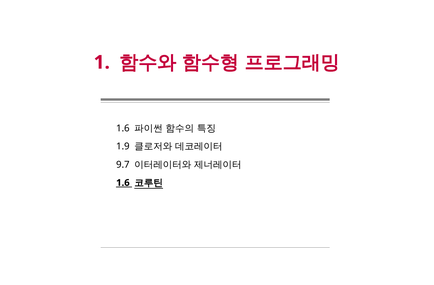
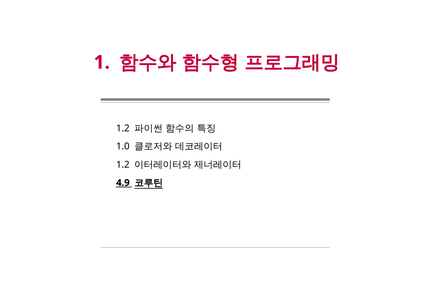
1.6: 1.6 -> 1.2 (123, 128)
1.9: 1.9 -> 1.0 (123, 146)
9.7: 9.7 -> 1.2 (123, 165)
1.6: 1.6 -> 4.9 (123, 183)
